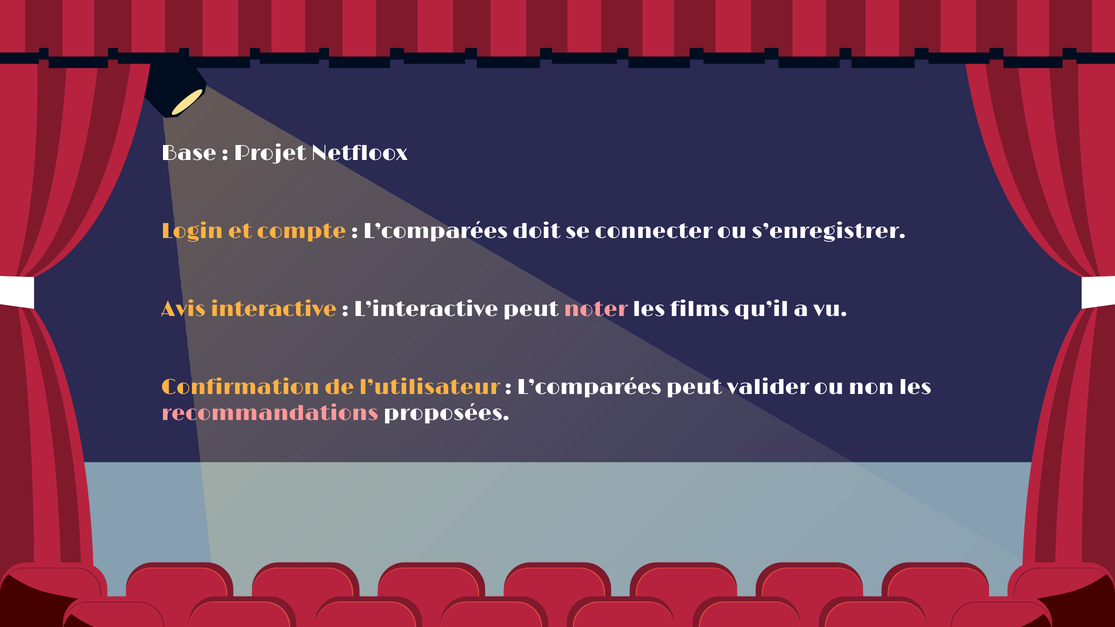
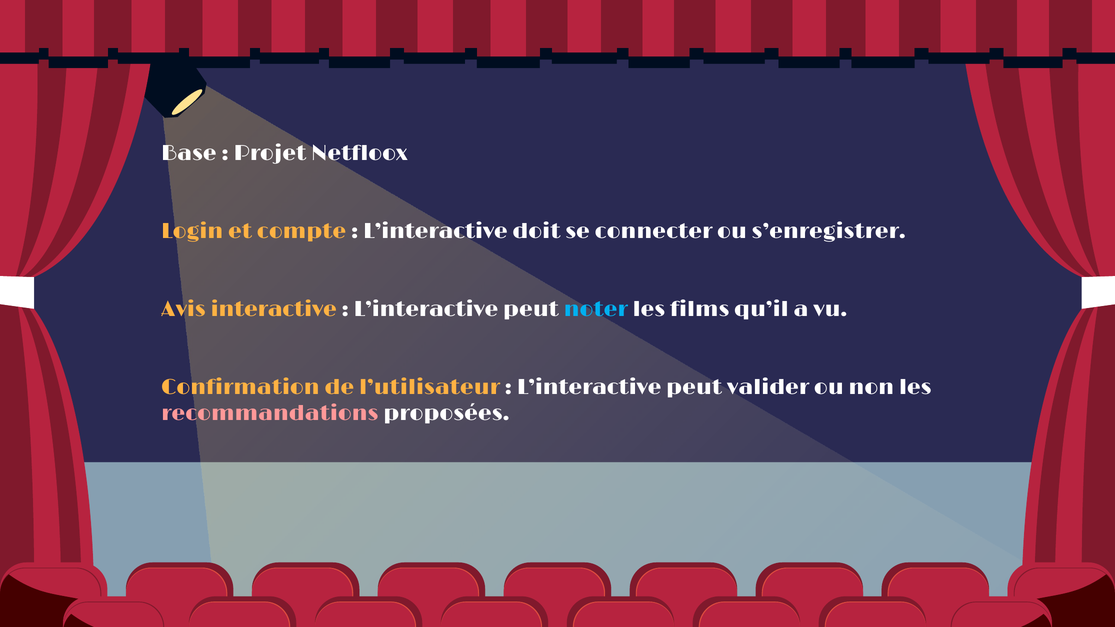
L’comparées: L’comparées -> L’interactive (435, 231)
noter colour: pink -> light blue (596, 309)
L’comparées: L’comparées -> L’interactive (589, 387)
